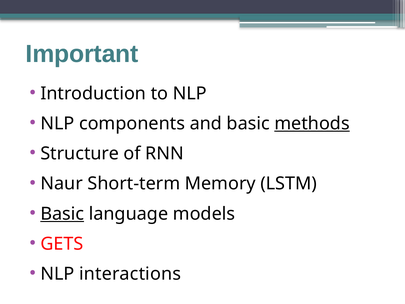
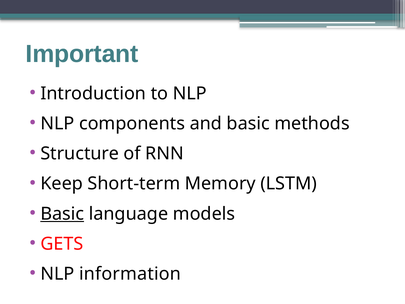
methods underline: present -> none (312, 123)
Naur: Naur -> Keep (62, 184)
interactions: interactions -> information (130, 274)
